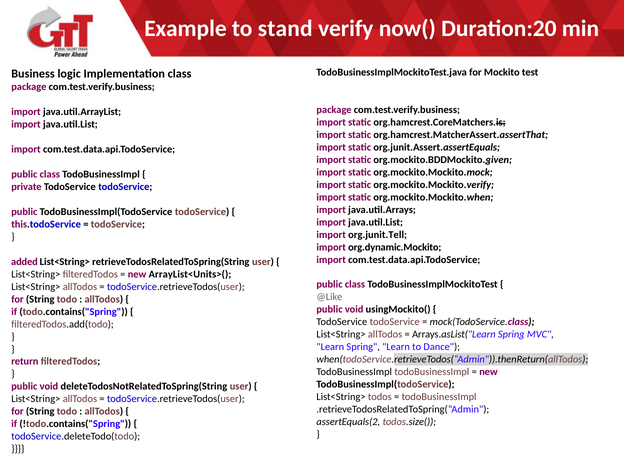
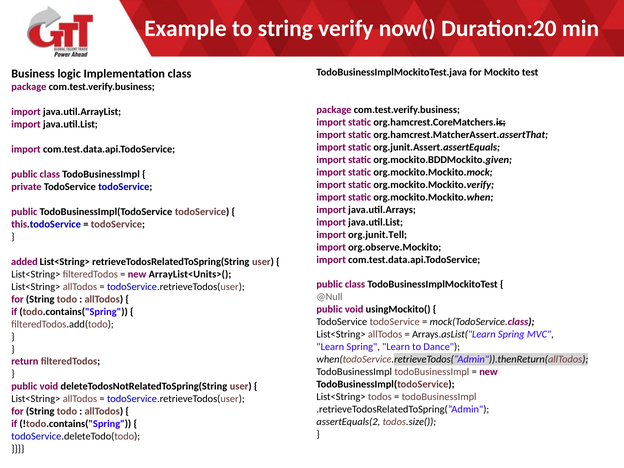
to stand: stand -> string (285, 29)
org.dynamic.Mockito: org.dynamic.Mockito -> org.observe.Mockito (395, 247)
@Like: @Like -> @Null (329, 297)
